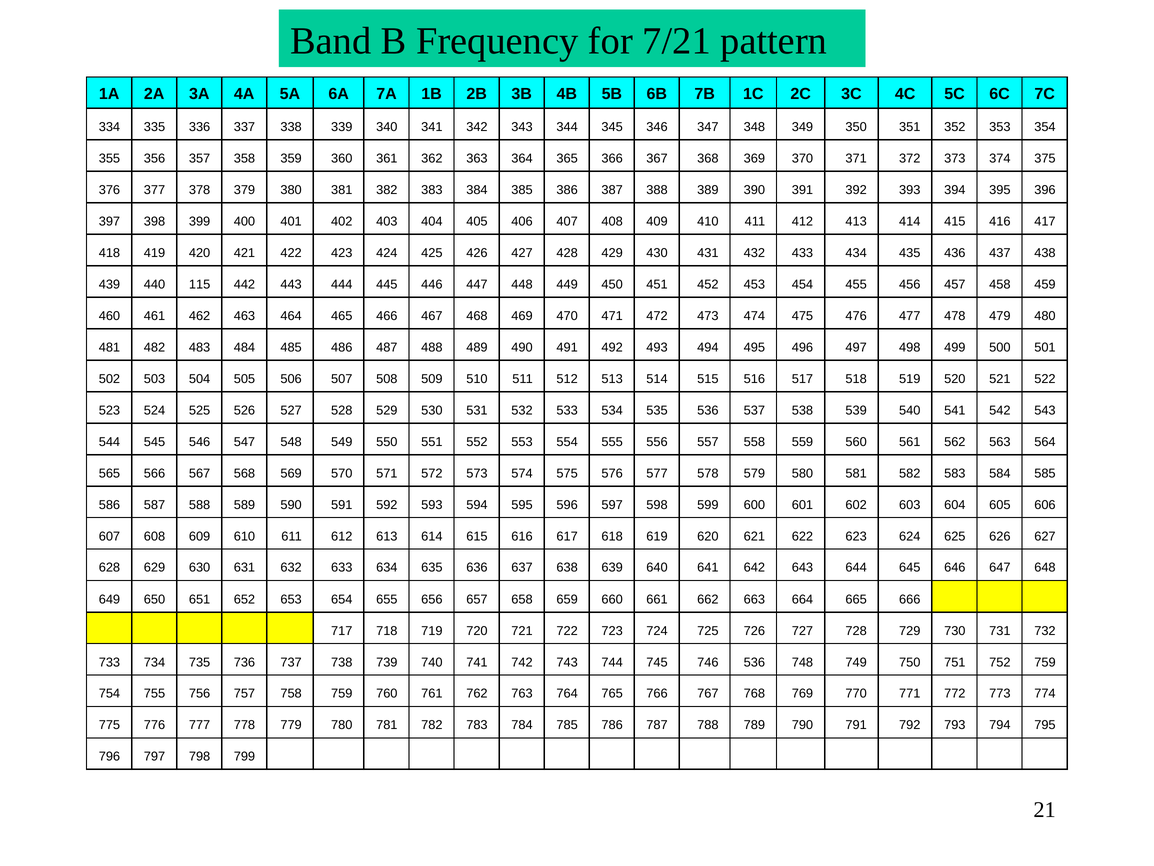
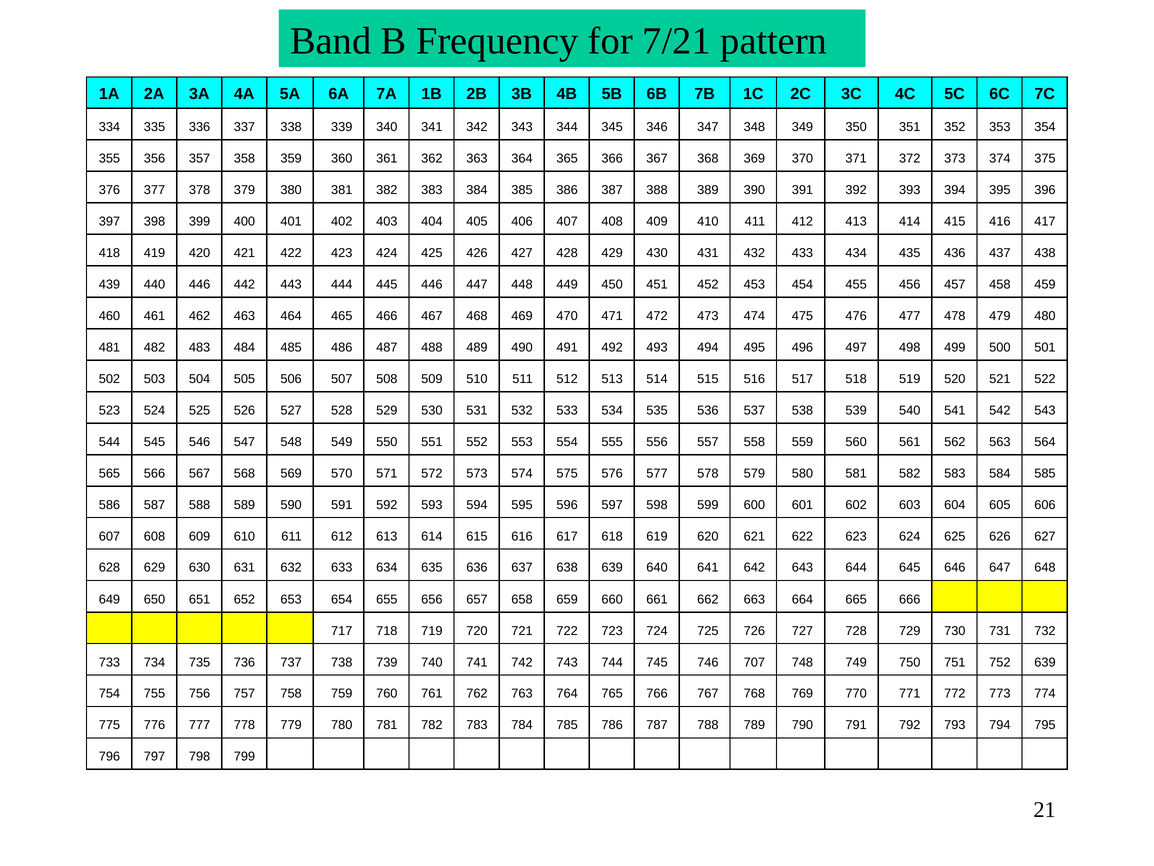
440 115: 115 -> 446 (200, 284)
746 536: 536 -> 707 (754, 662)
752 759: 759 -> 639 (1045, 662)
